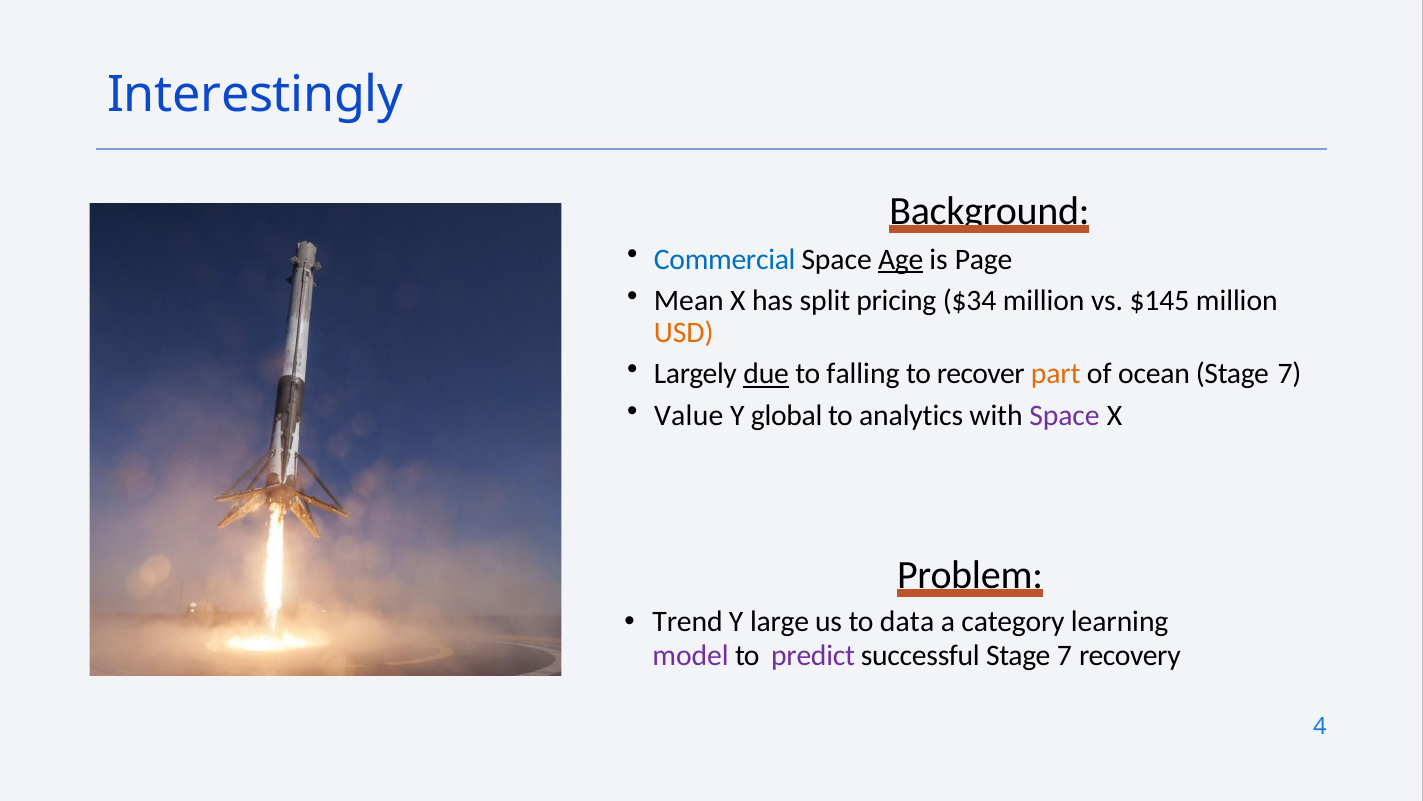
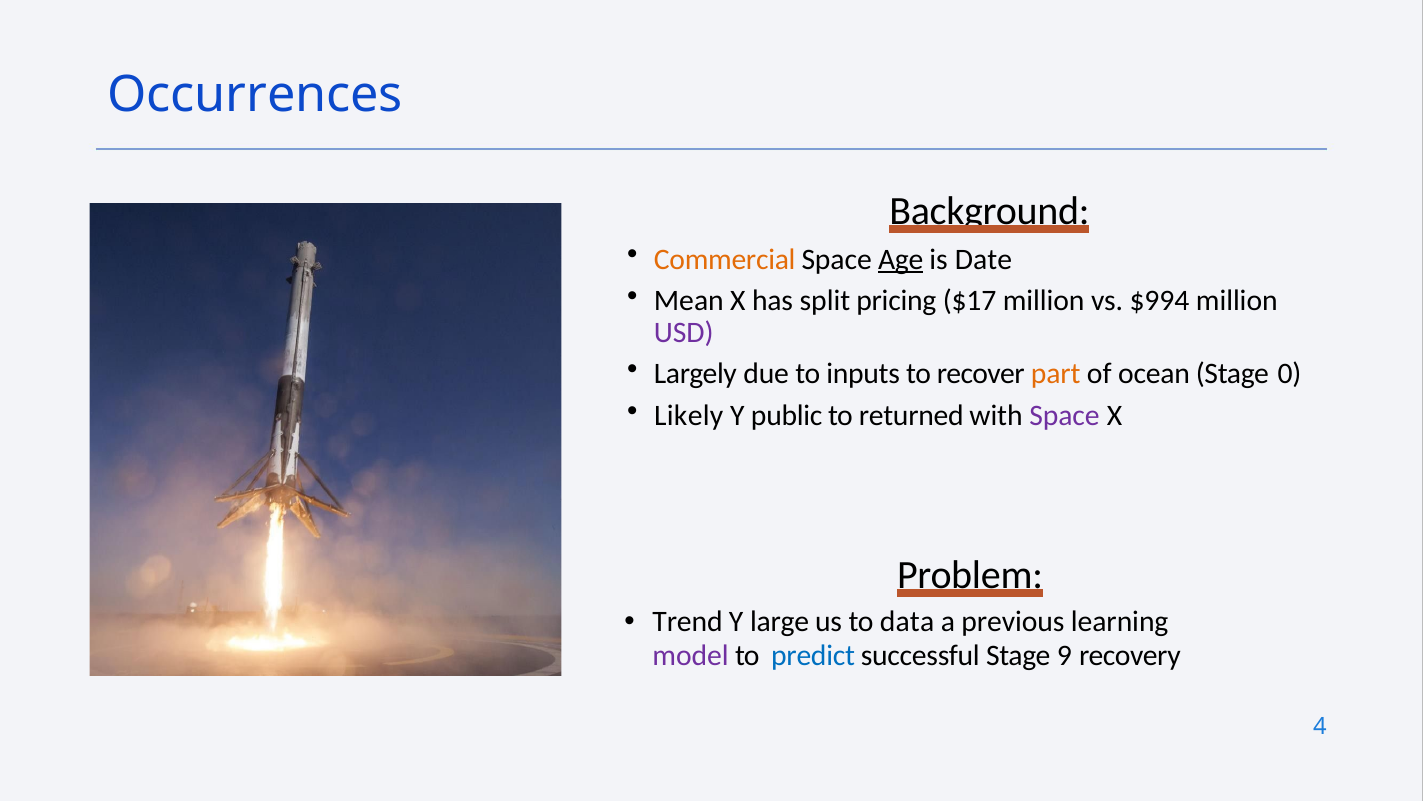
Interestingly: Interestingly -> Occurrences (255, 95)
Commercial colour: blue -> orange (725, 259)
Page: Page -> Date (983, 259)
$34: $34 -> $17 (970, 301)
$145: $145 -> $994 (1159, 301)
USD colour: orange -> purple (684, 333)
due underline: present -> none (766, 374)
falling: falling -> inputs (863, 374)
7: 7 -> 0 (1290, 374)
Value: Value -> Likely (689, 415)
global: global -> public (787, 415)
analytics: analytics -> returned (911, 415)
category: category -> previous (1013, 622)
predict colour: purple -> blue (813, 655)
successful Stage 7: 7 -> 9 (1064, 655)
